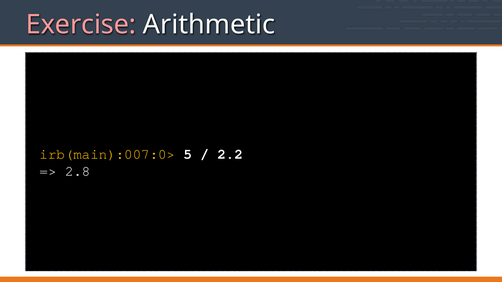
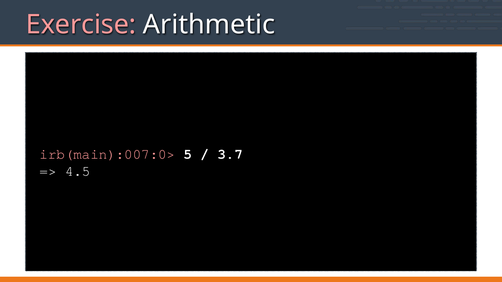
irb(main):007:0> colour: yellow -> pink (107, 154)
2.2: 2.2 -> 3.7 (230, 154)
2.8: 2.8 -> 4.5 (78, 171)
